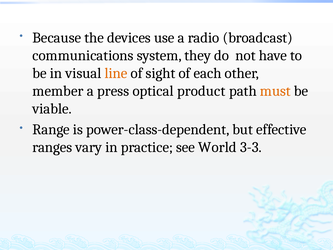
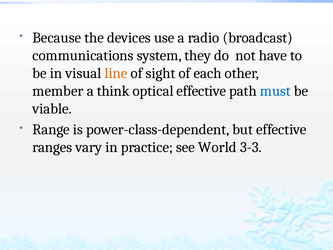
press: press -> think (113, 91)
optical product: product -> effective (201, 91)
must colour: orange -> blue (275, 91)
